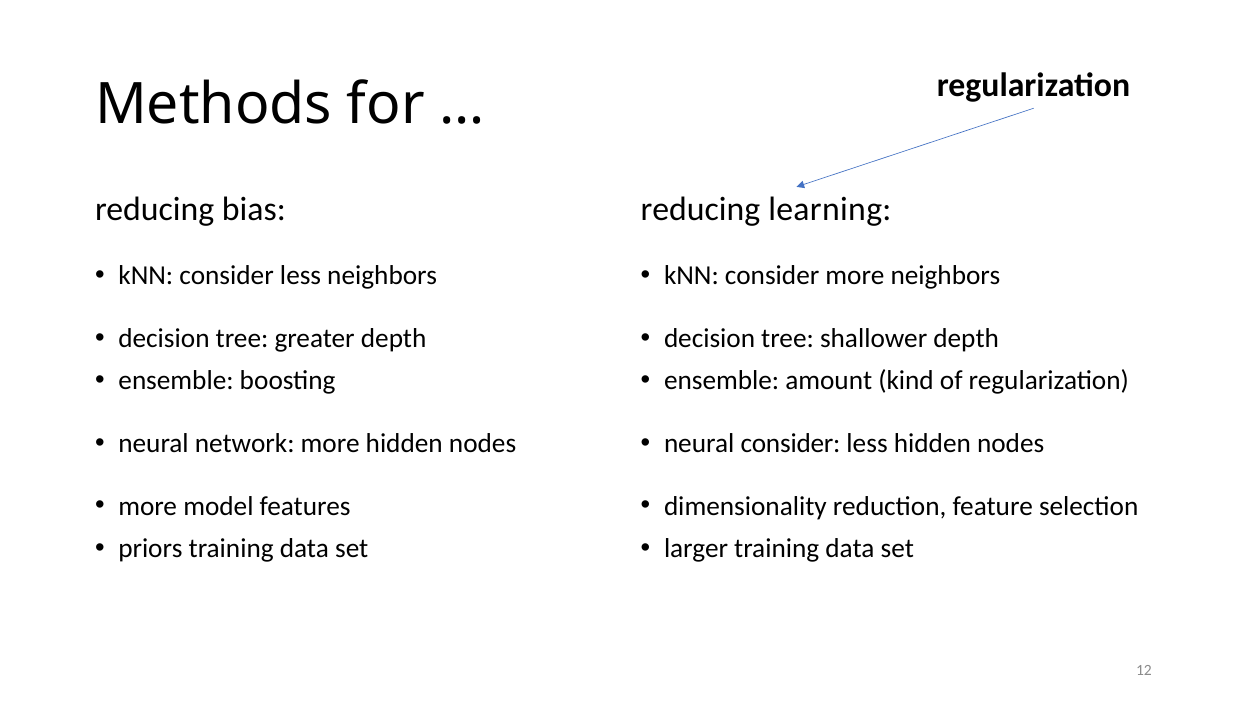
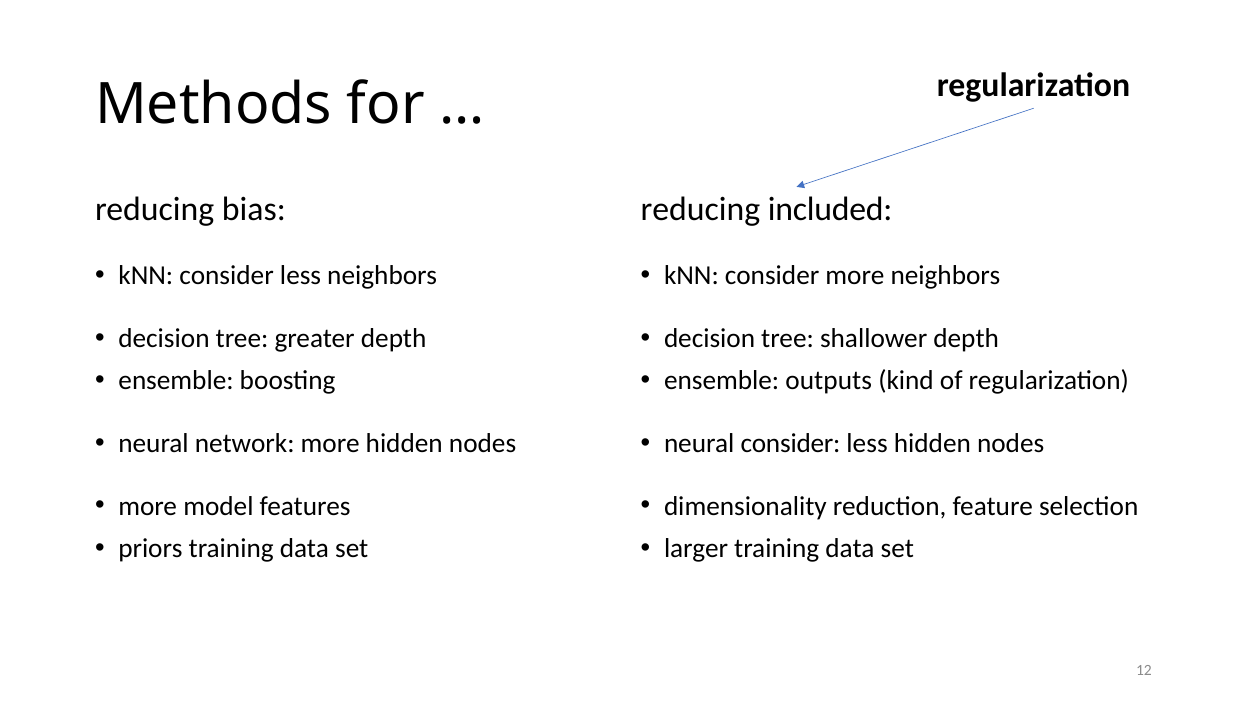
learning: learning -> included (830, 209)
amount: amount -> outputs (829, 381)
